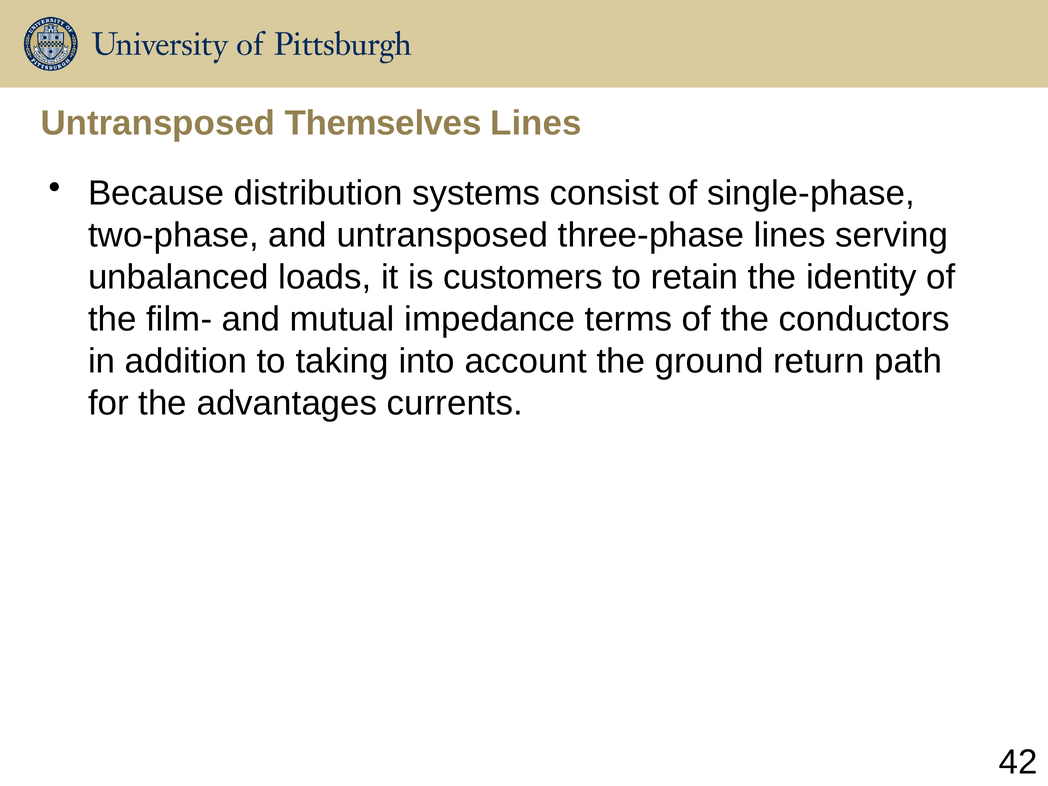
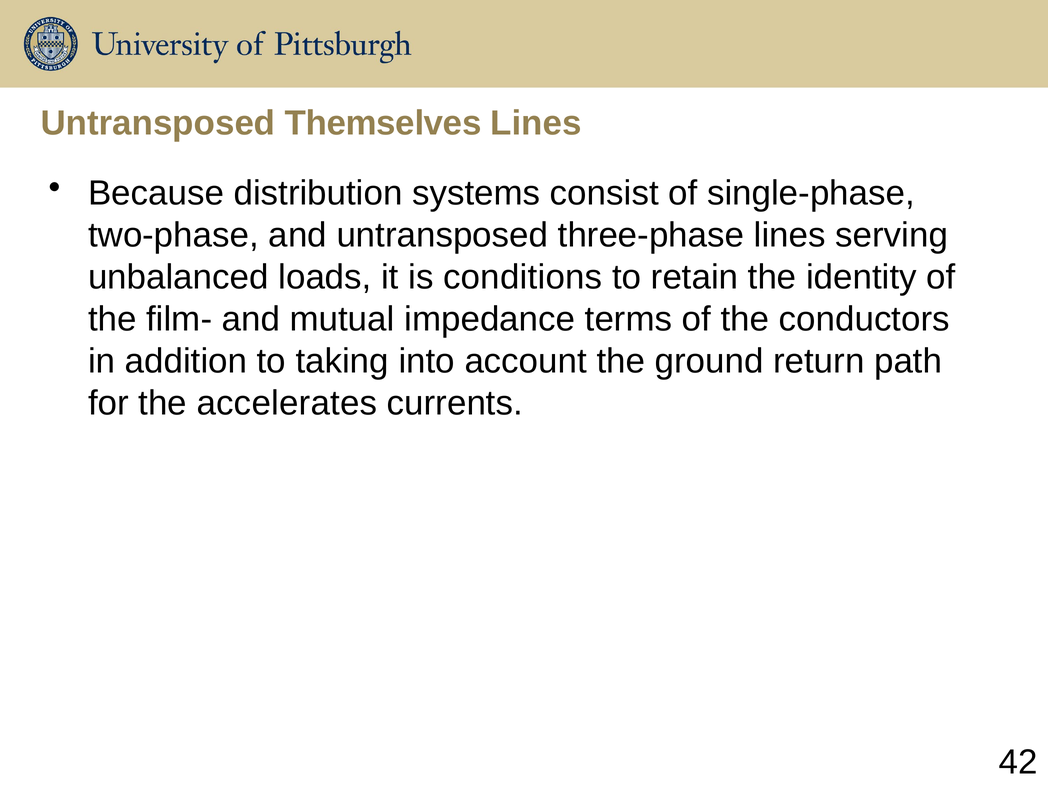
customers: customers -> conditions (523, 277)
advantages: advantages -> accelerates (287, 403)
